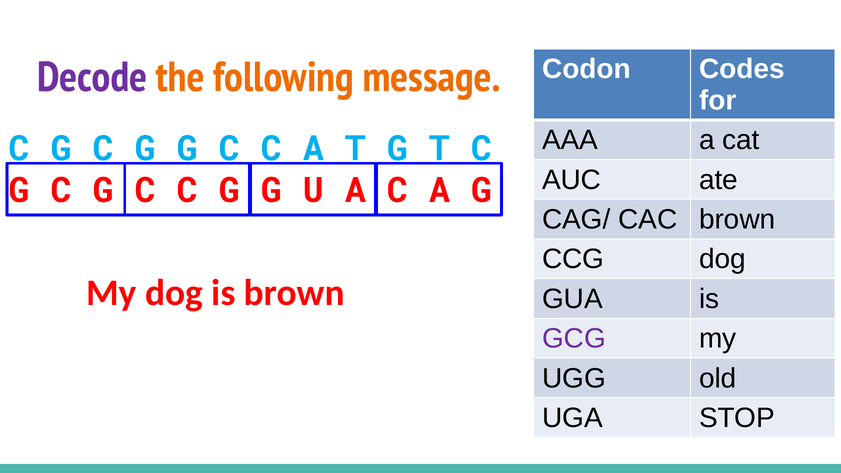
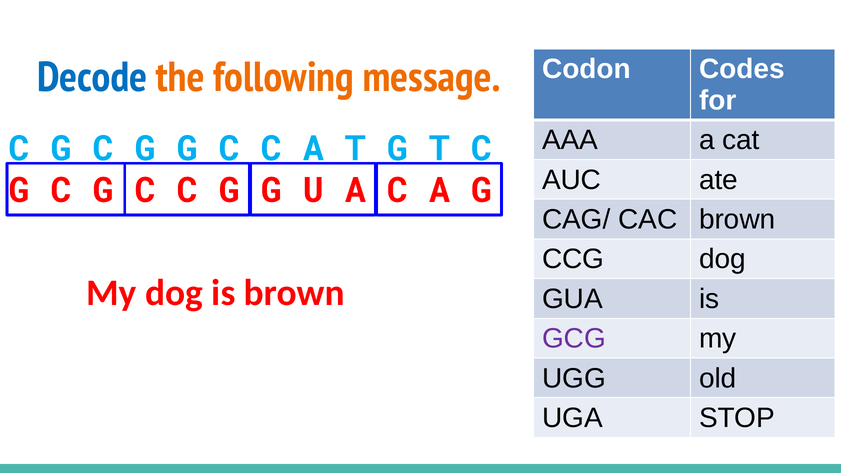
Decode colour: purple -> blue (92, 78)
